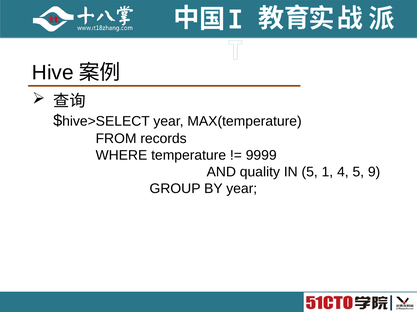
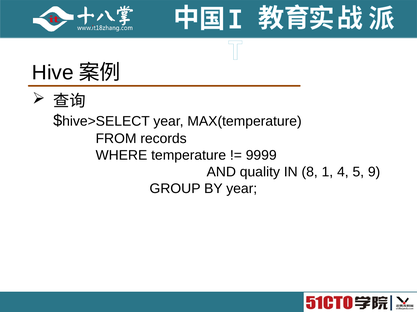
IN 5: 5 -> 8 (310, 172)
